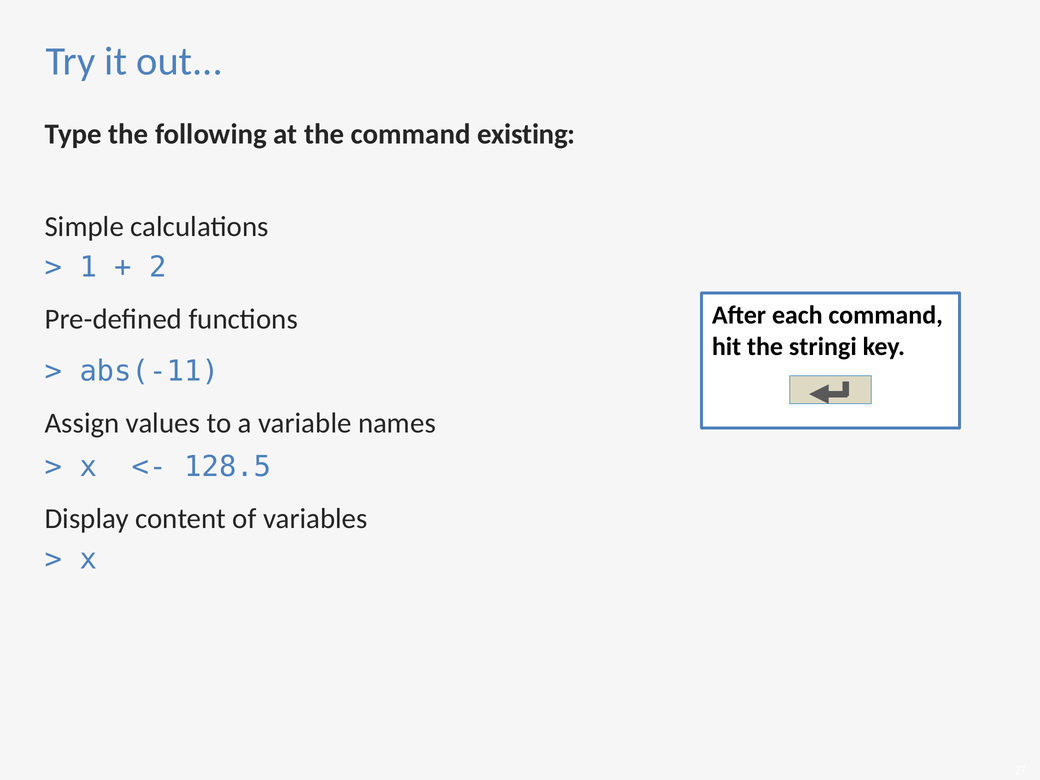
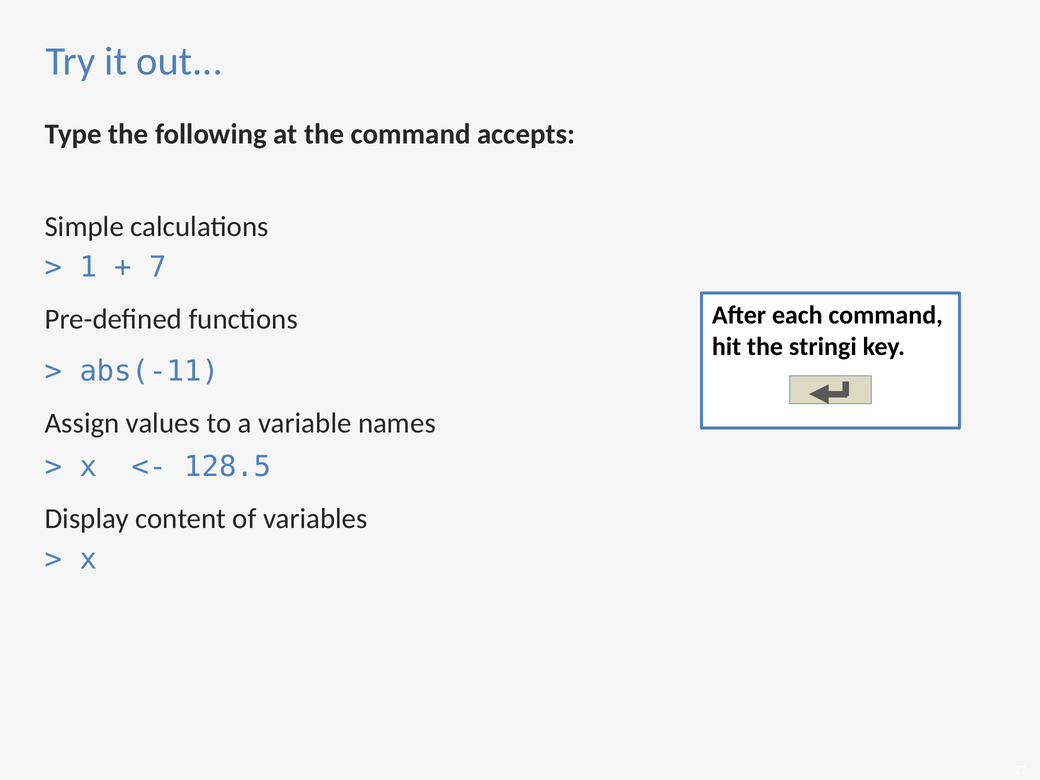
existing: existing -> accepts (526, 134)
2: 2 -> 7 (158, 267)
